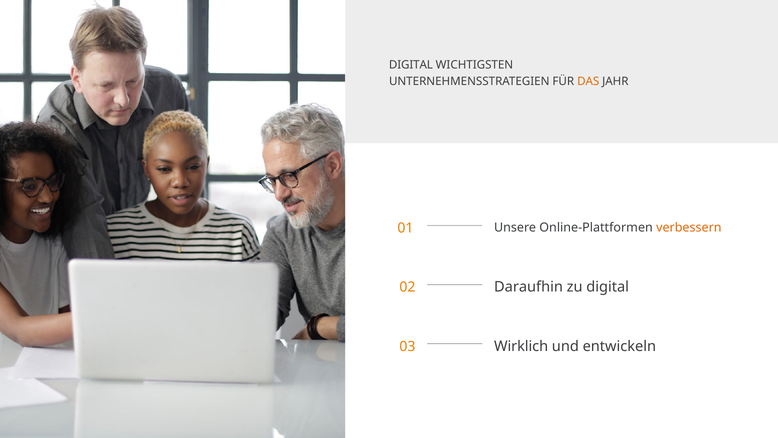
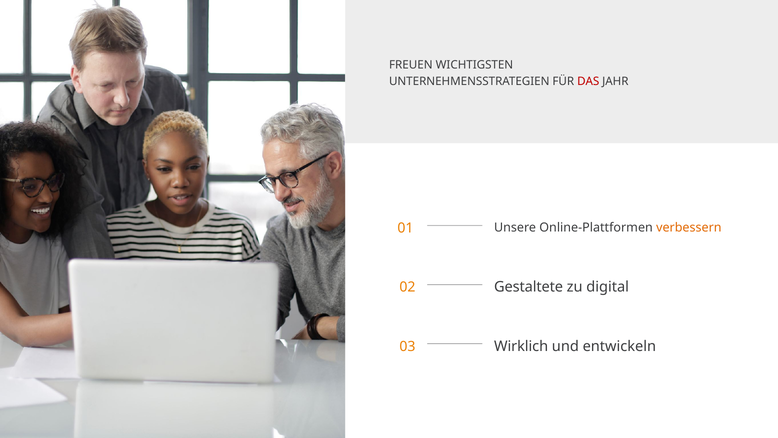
DIGITAL: DIGITAL -> FREUEN (411, 65)
DAS colour: orange -> red (588, 81)
Daraufhin: Daraufhin -> Gestaltete (529, 287)
